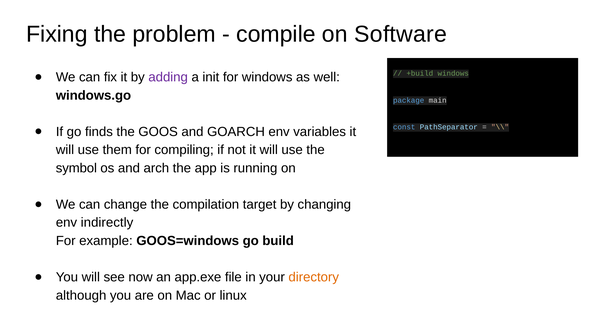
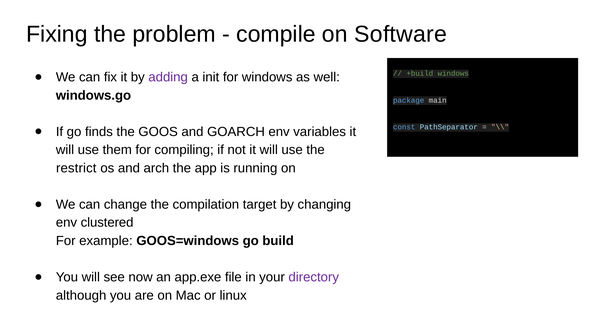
symbol: symbol -> restrict (76, 168)
indirectly: indirectly -> clustered (107, 223)
directory colour: orange -> purple (314, 277)
